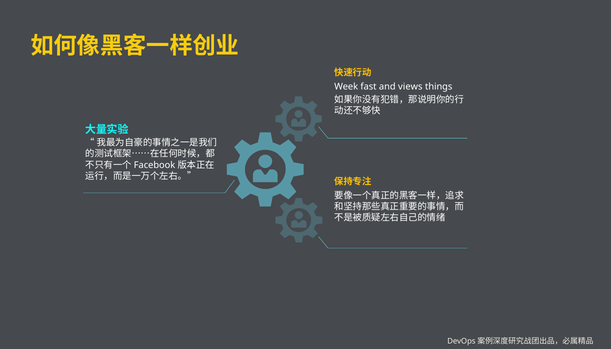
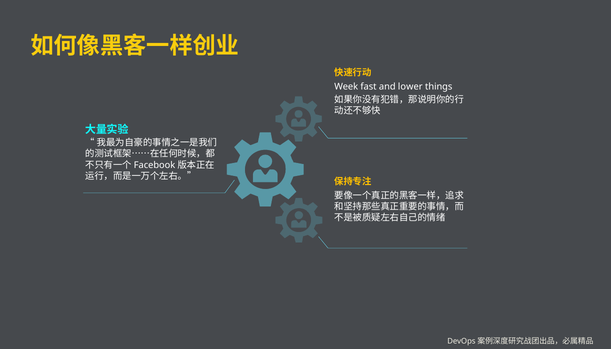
views: views -> lower (410, 87)
